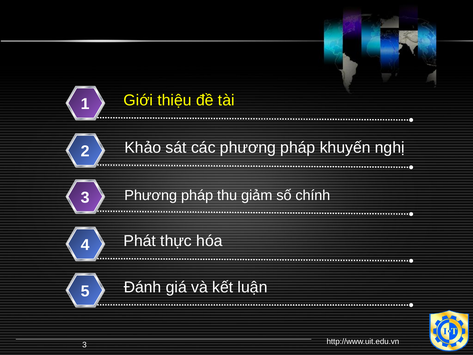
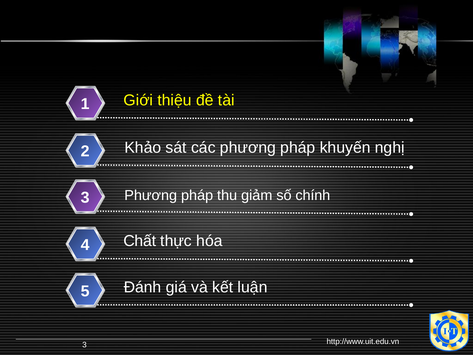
Phát: Phát -> Chất (140, 241)
